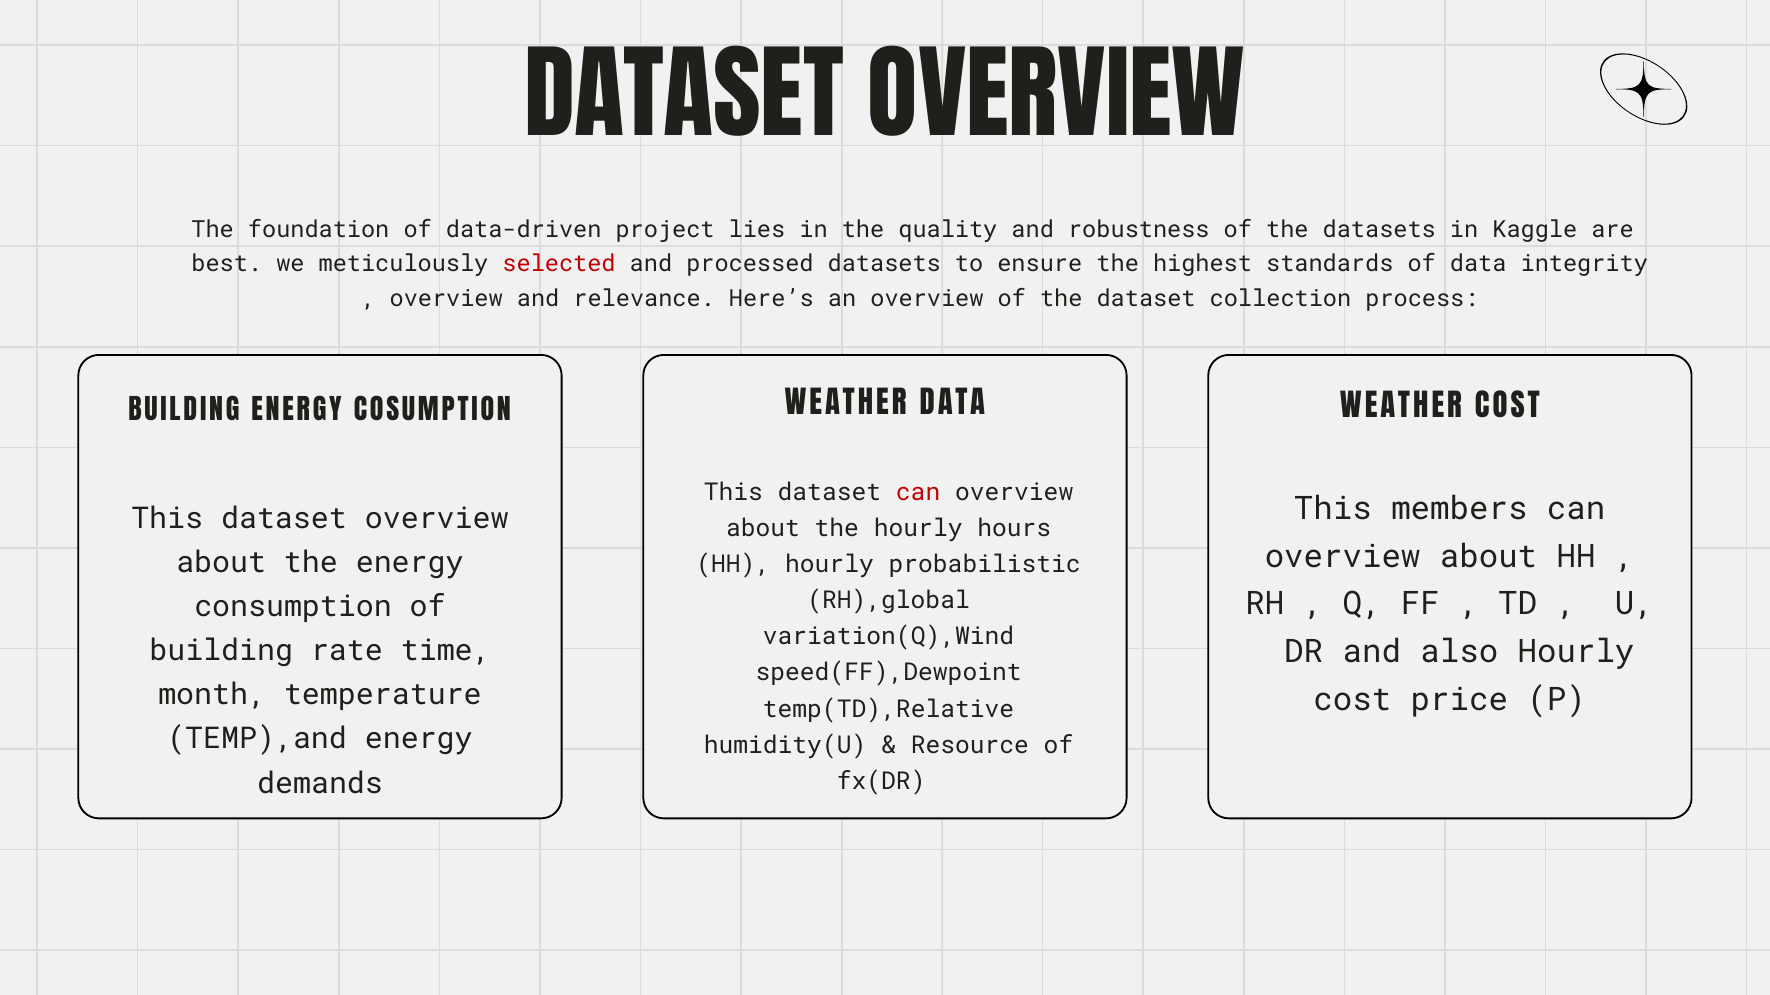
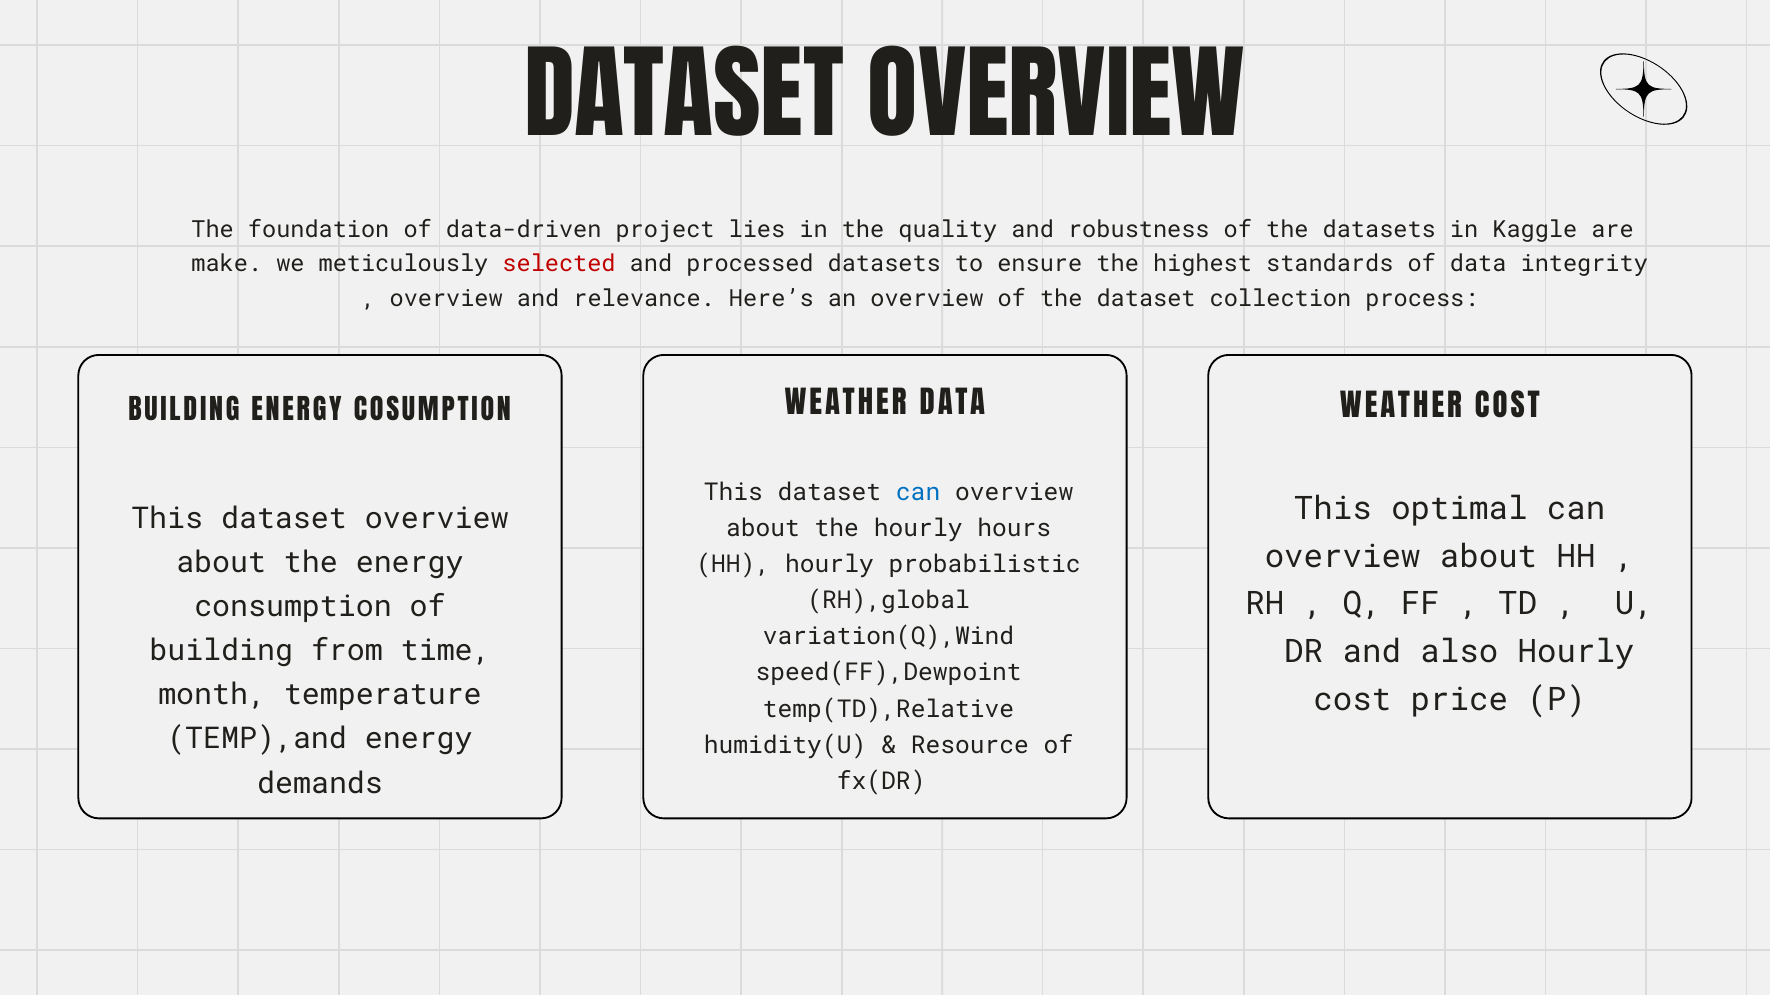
best: best -> make (227, 264)
can colour: red -> blue (918, 492)
members: members -> optimal (1459, 509)
rate: rate -> from (347, 651)
